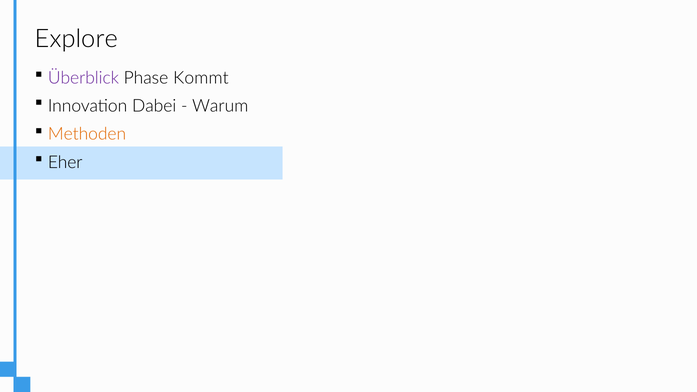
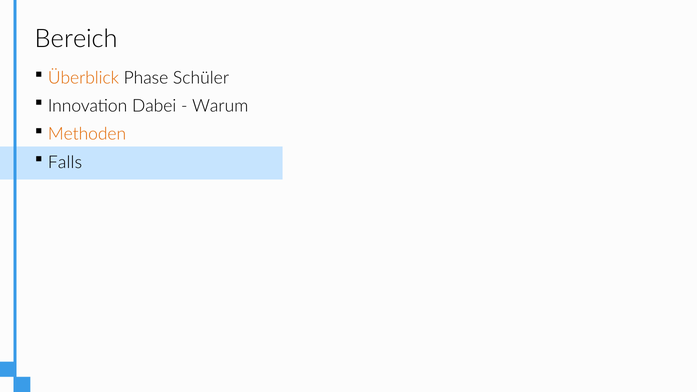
Explore: Explore -> Bereich (76, 39)
Überblick colour: purple -> orange (83, 78)
Kommt: Kommt -> Schüler (201, 78)
Eher: Eher -> Falls (65, 162)
